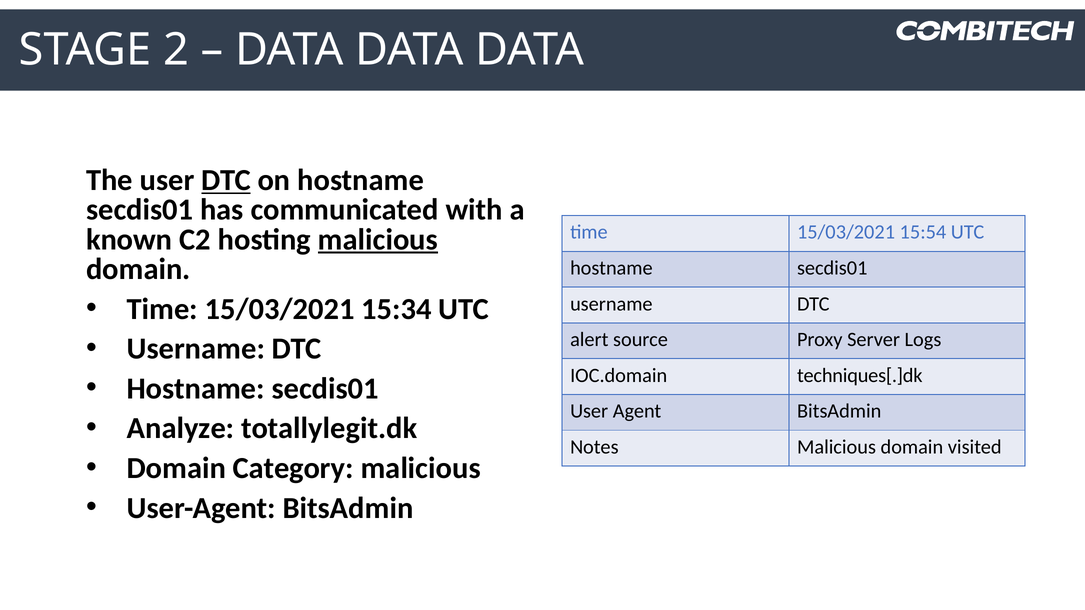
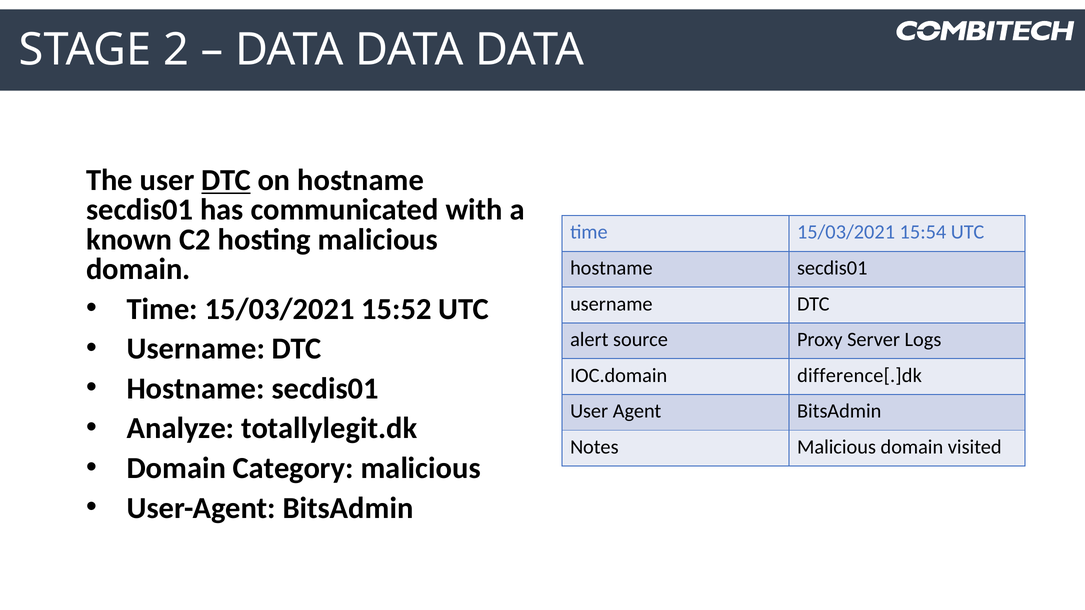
malicious underline: present -> none (378, 240)
15:34: 15:34 -> 15:52 (396, 309)
techniques[.]dk: techniques[.]dk -> difference[.]dk (860, 376)
